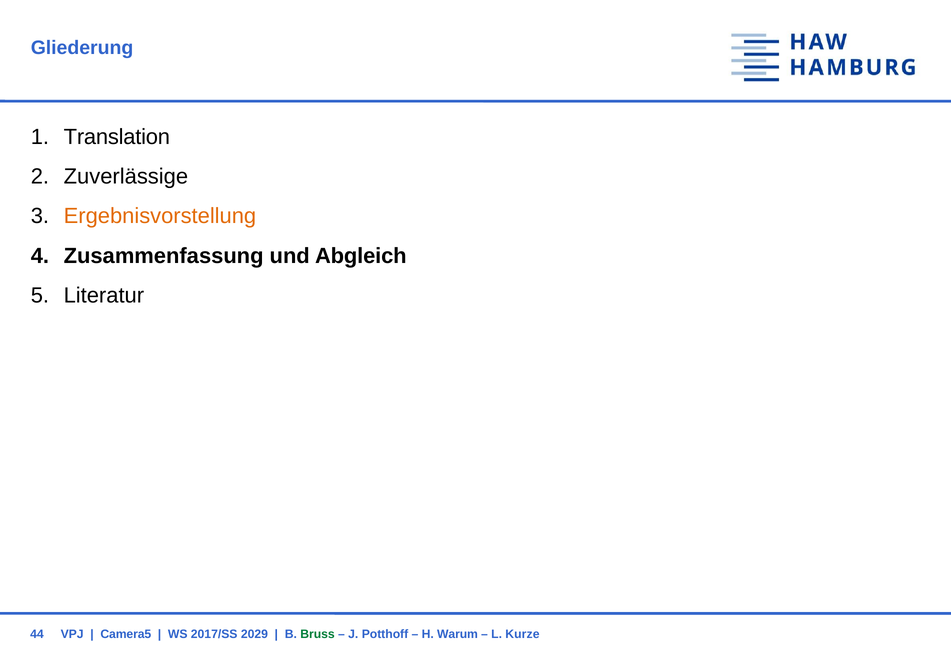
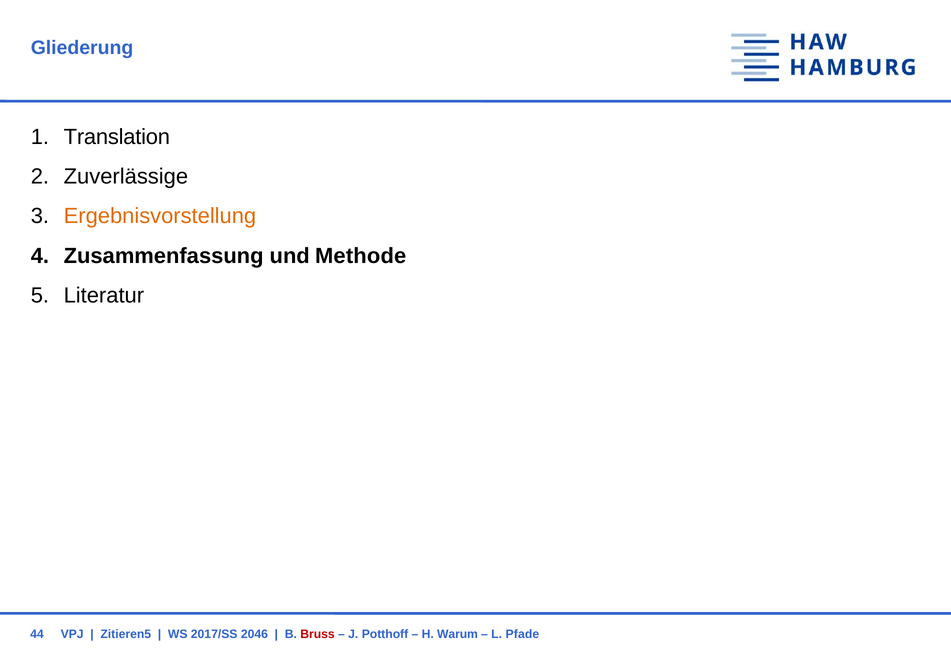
Abgleich: Abgleich -> Methode (361, 256)
Camera5: Camera5 -> Zitieren5 (126, 634)
2029: 2029 -> 2046 (254, 634)
Bruss colour: green -> red (318, 634)
Kurze: Kurze -> Pfade (522, 634)
